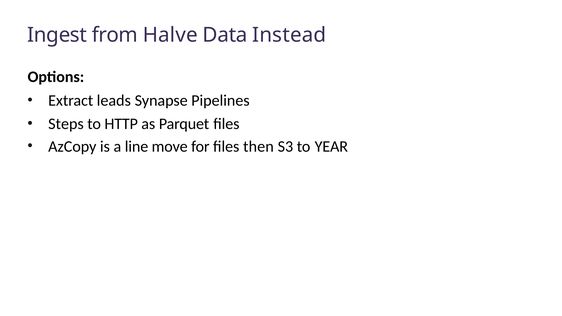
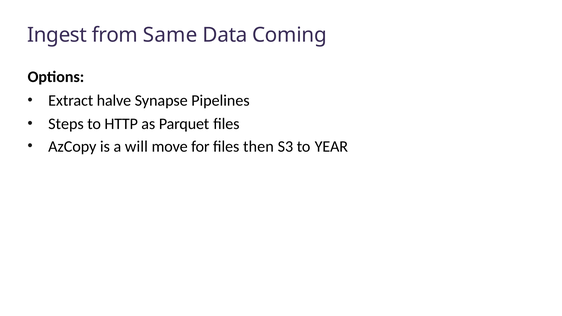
Halve: Halve -> Same (170, 35)
Instead: Instead -> Coming (289, 35)
leads: leads -> halve (114, 101)
line: line -> will (136, 146)
